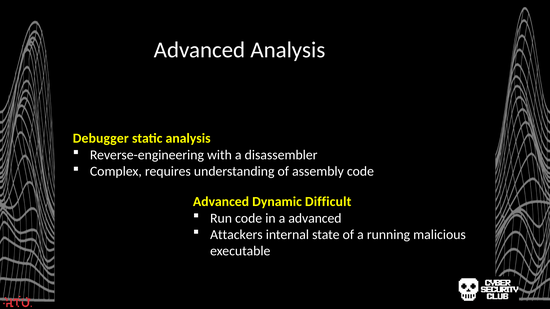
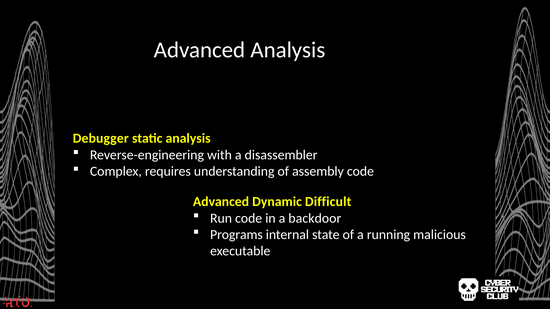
a advanced: advanced -> backdoor (315, 218)
Attackers: Attackers -> Programs (236, 235)
